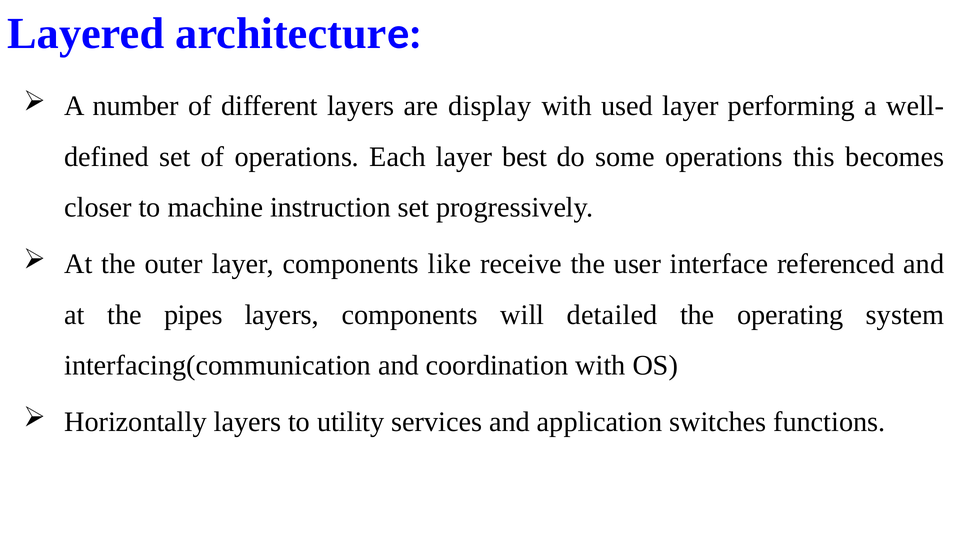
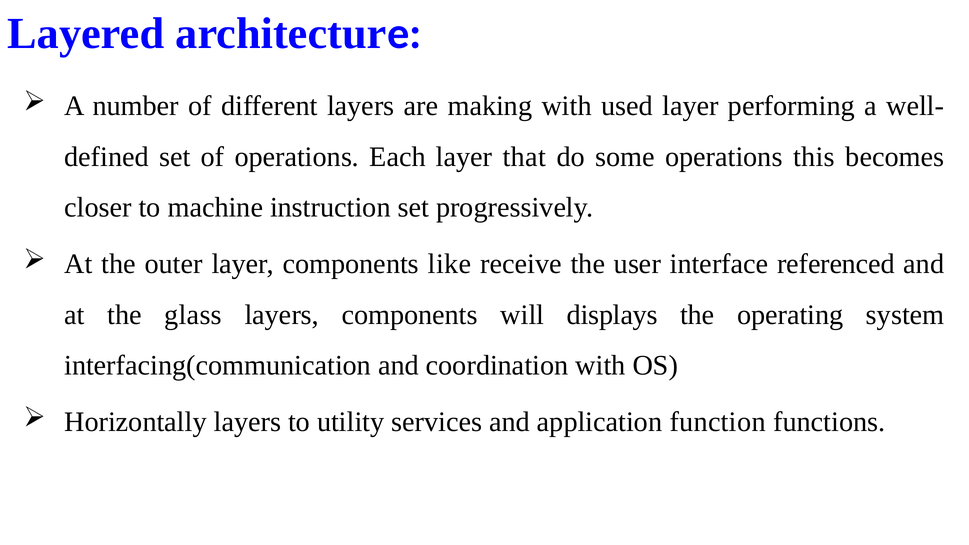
display: display -> making (490, 106)
best: best -> that (524, 157)
pipes: pipes -> glass (193, 315)
detailed: detailed -> displays (612, 315)
switches: switches -> function (718, 422)
